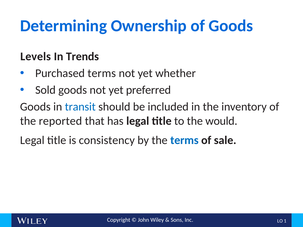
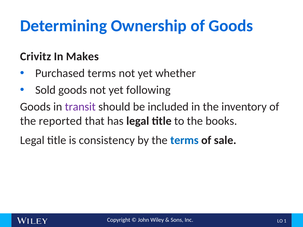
Levels: Levels -> Crivitz (36, 57)
Trends: Trends -> Makes (82, 57)
preferred: preferred -> following (148, 90)
transit colour: blue -> purple (80, 107)
would: would -> books (221, 121)
